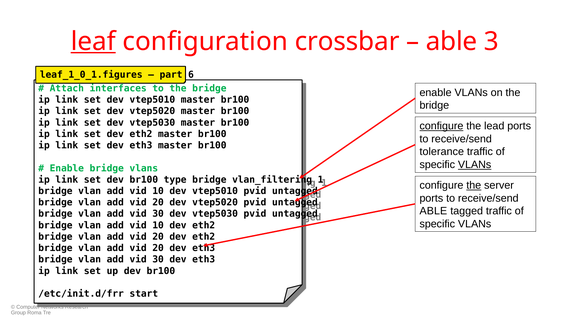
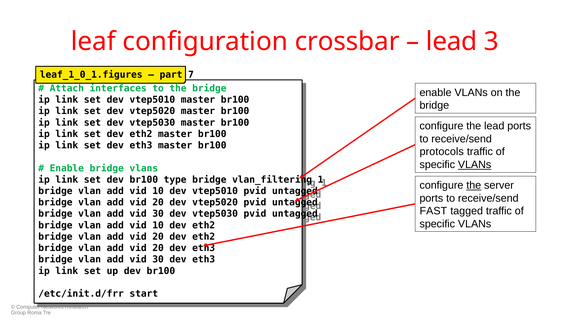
leaf underline: present -> none (93, 41)
able: able -> lead (452, 41)
6: 6 -> 7 (191, 75)
configure underline: present -> none (441, 126)
tolerance: tolerance -> protocols (442, 152)
ABLE: ABLE -> FAST (433, 211)
